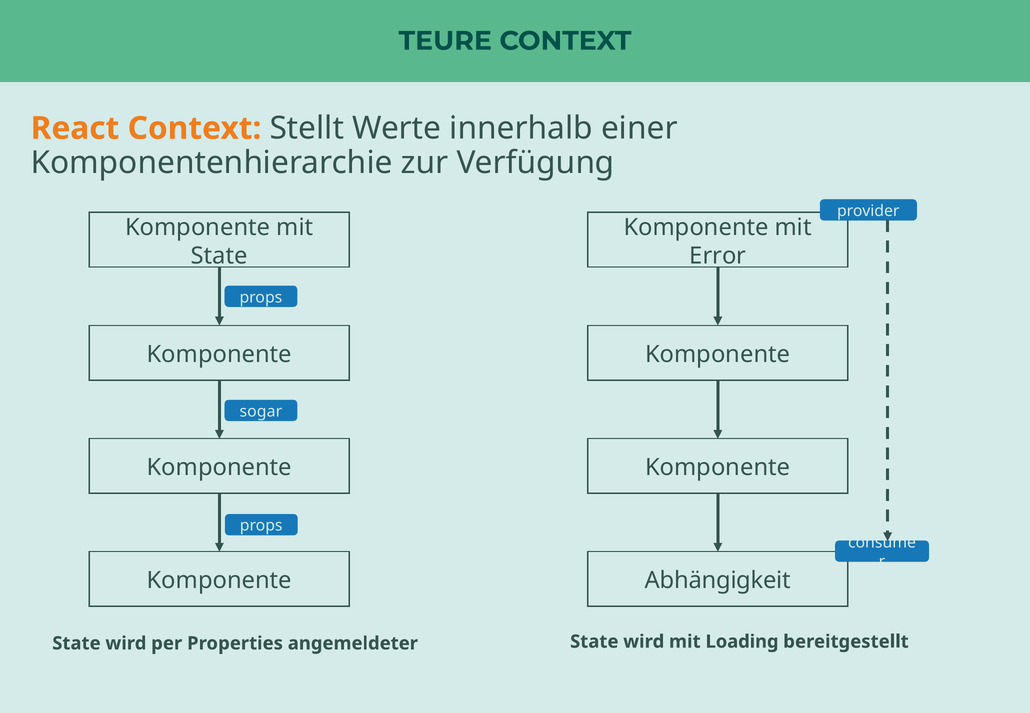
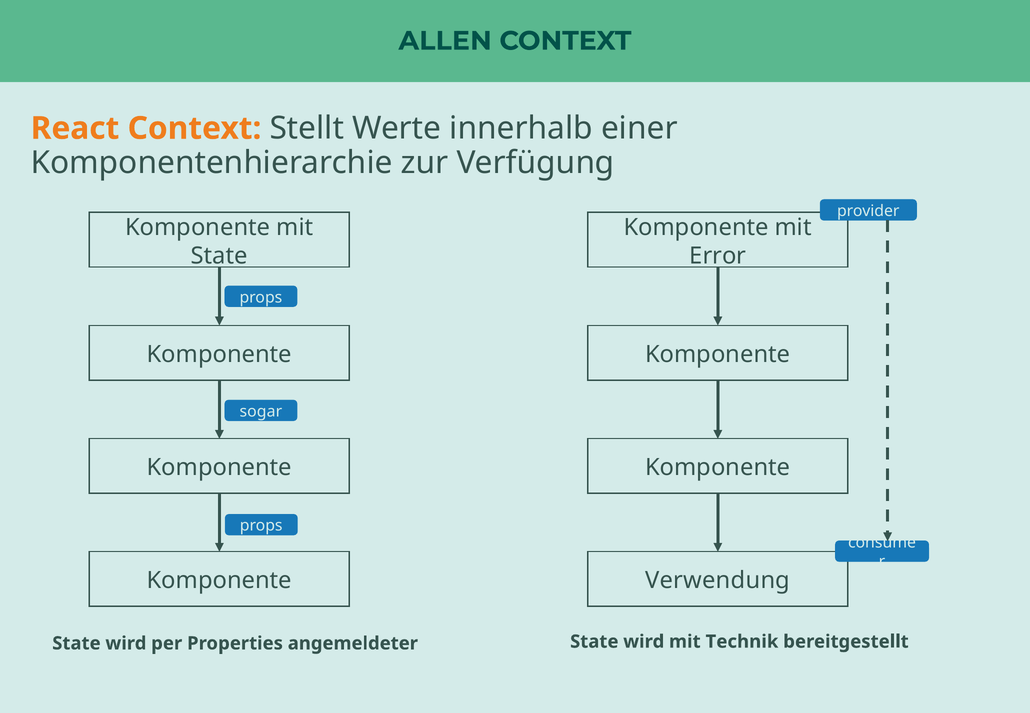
TEURE: TEURE -> ALLEN (445, 41)
Abhängigkeit: Abhängigkeit -> Verwendung (718, 581)
Loading: Loading -> Technik (742, 642)
